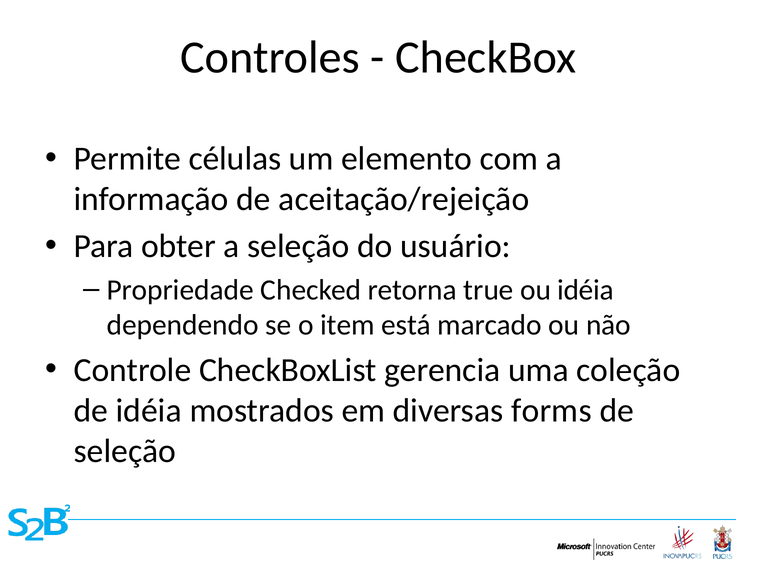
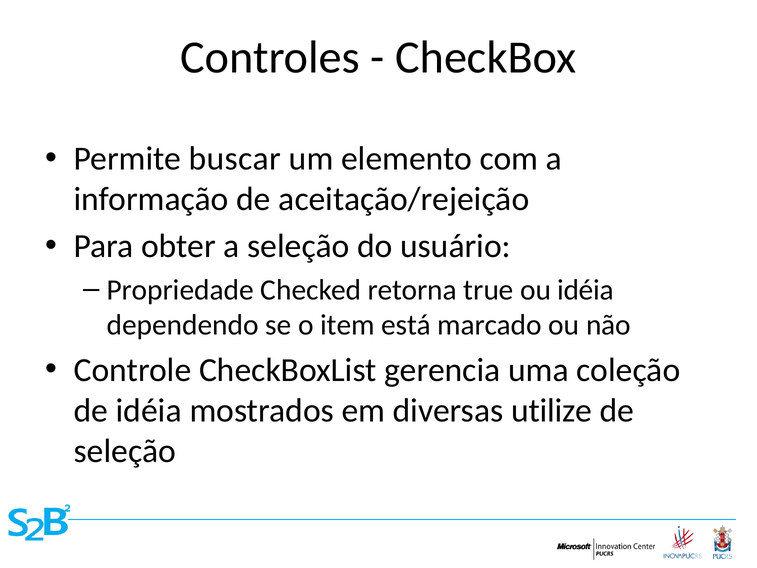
células: células -> buscar (235, 159)
forms: forms -> utilize (552, 410)
